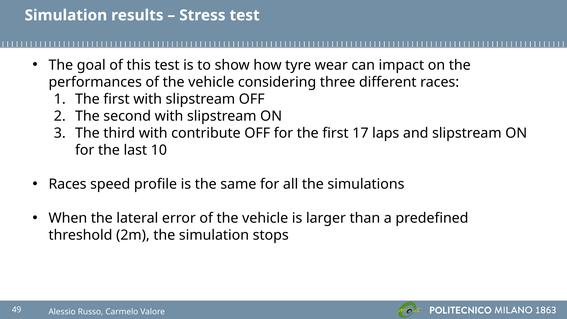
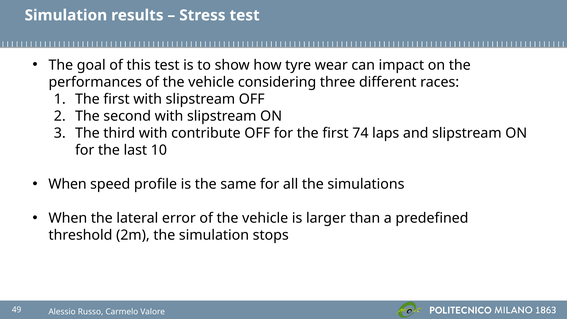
17: 17 -> 74 (360, 133)
Races: Races -> When (68, 184)
